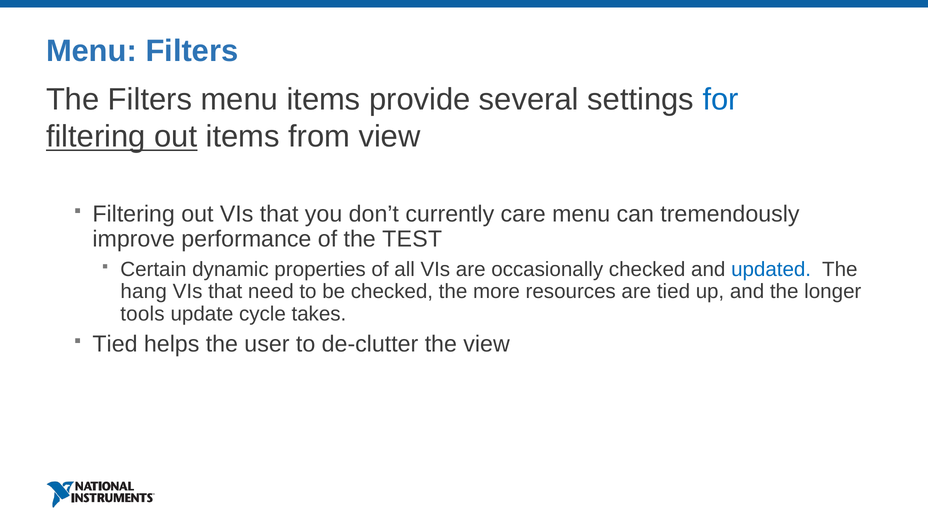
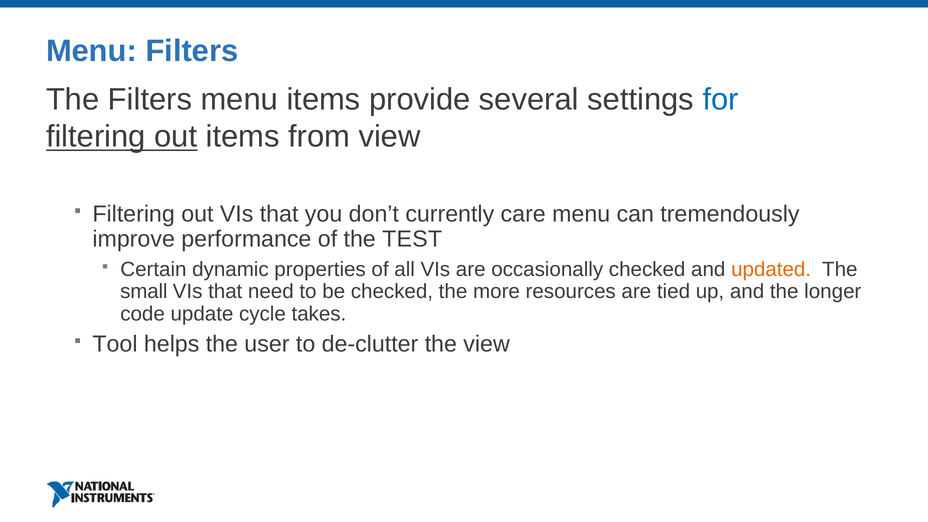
updated colour: blue -> orange (771, 269)
hang: hang -> small (144, 292)
tools: tools -> code (143, 314)
Tied: Tied -> Tool (115, 344)
